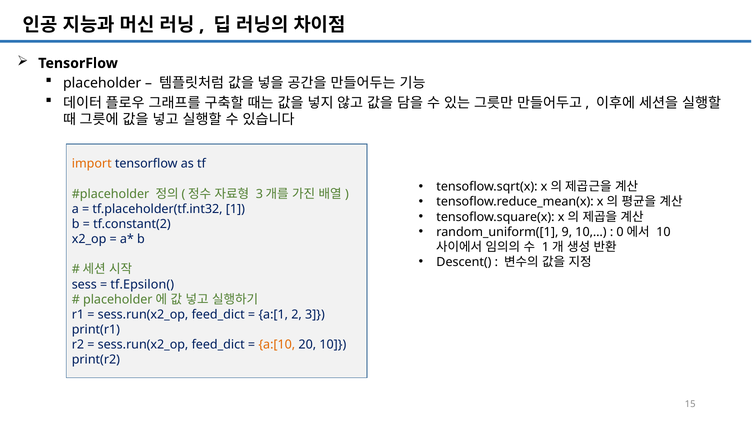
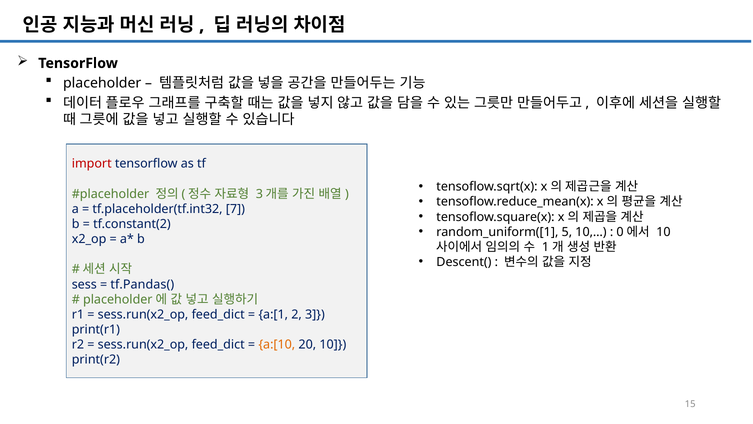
import colour: orange -> red (92, 164)
1: 1 -> 7 (235, 209)
9: 9 -> 5 (567, 232)
tf.Epsilon(: tf.Epsilon( -> tf.Pandas( (142, 284)
